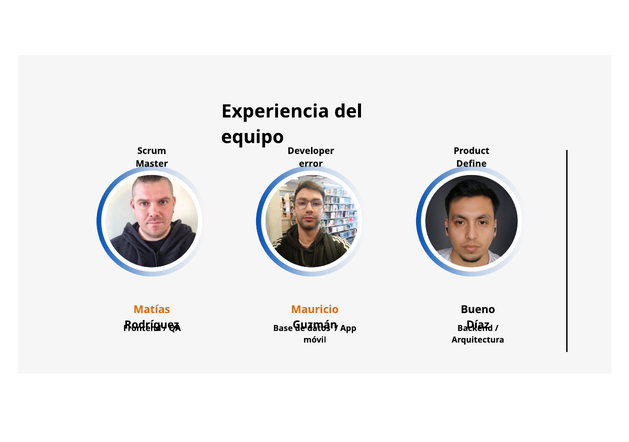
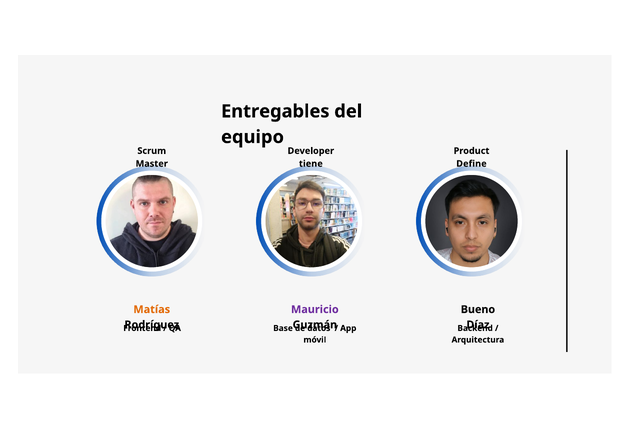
Experiencia: Experiencia -> Entregables (275, 111)
error: error -> tiene (311, 164)
Mauricio colour: orange -> purple (315, 309)
